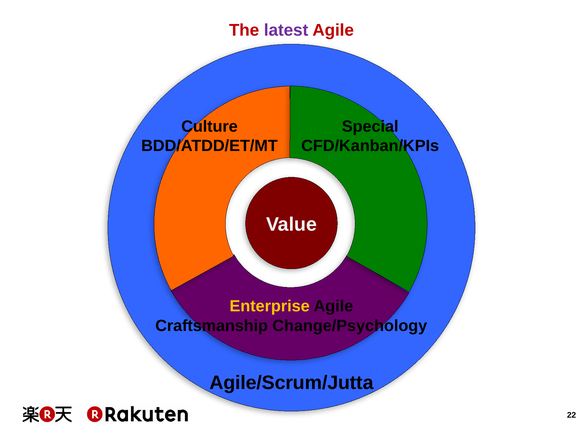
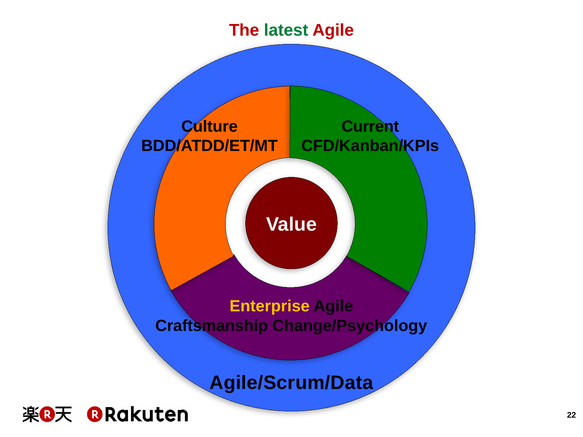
latest colour: purple -> green (286, 30)
Special: Special -> Current (370, 126)
Agile/Scrum/Jutta: Agile/Scrum/Jutta -> Agile/Scrum/Data (291, 383)
